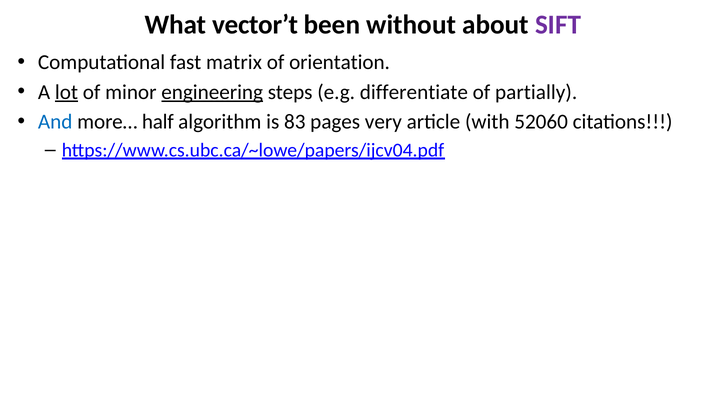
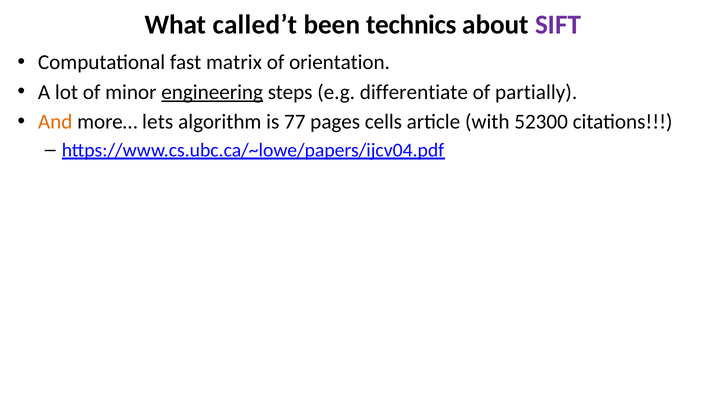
vector’t: vector’t -> called’t (255, 25)
without: without -> technics (411, 25)
lot underline: present -> none (66, 92)
And colour: blue -> orange (55, 122)
half: half -> lets (158, 122)
83: 83 -> 77 (295, 122)
very: very -> cells (383, 122)
52060: 52060 -> 52300 (541, 122)
